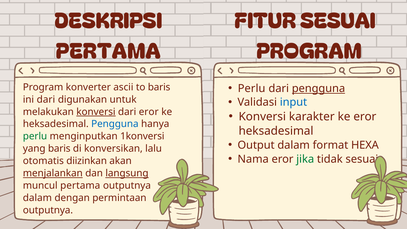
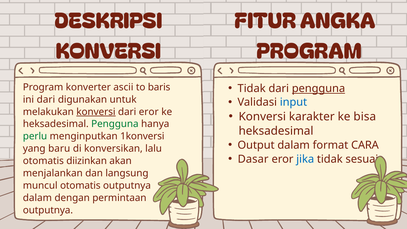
FITUR SESUAI: SESUAI -> ANGKA (338, 21)
PERTAMA: PERTAMA -> KONVERSI (108, 52)
Perlu: Perlu -> Tidak (252, 88)
ke eror: eror -> bisa (365, 117)
Pengguna colour: blue -> green (115, 124)
HEXA: HEXA -> CARA (365, 145)
yang baris: baris -> baru (59, 149)
Nama: Nama -> Dasar (253, 159)
jika colour: green -> blue (305, 159)
menjalankan underline: present -> none (53, 173)
langsung underline: present -> none (127, 173)
muncul pertama: pertama -> otomatis (80, 186)
